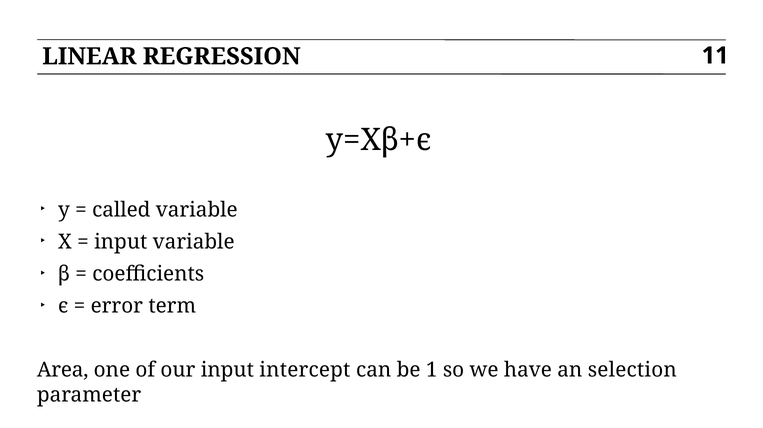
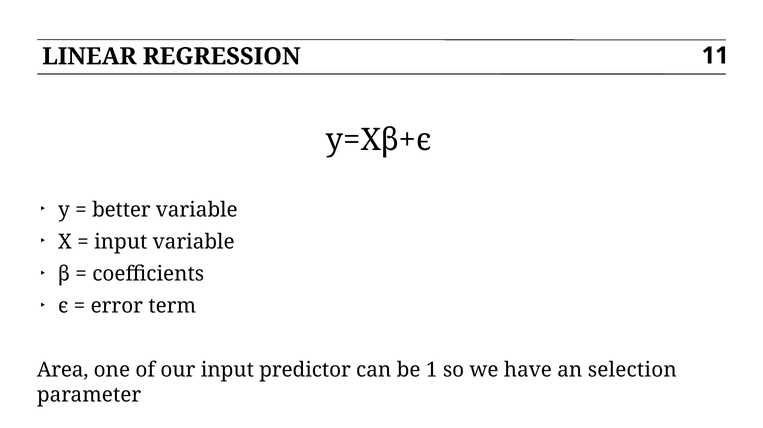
called: called -> better (121, 210)
intercept: intercept -> predictor (305, 371)
